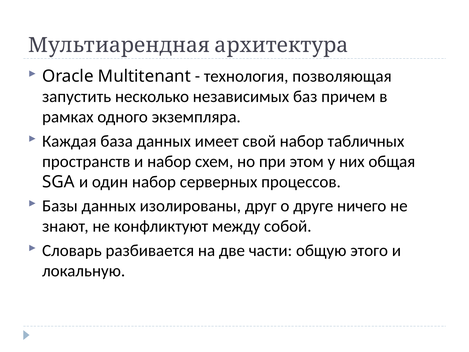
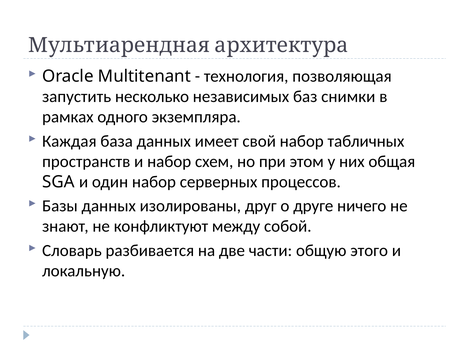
причем: причем -> снимки (348, 97)
